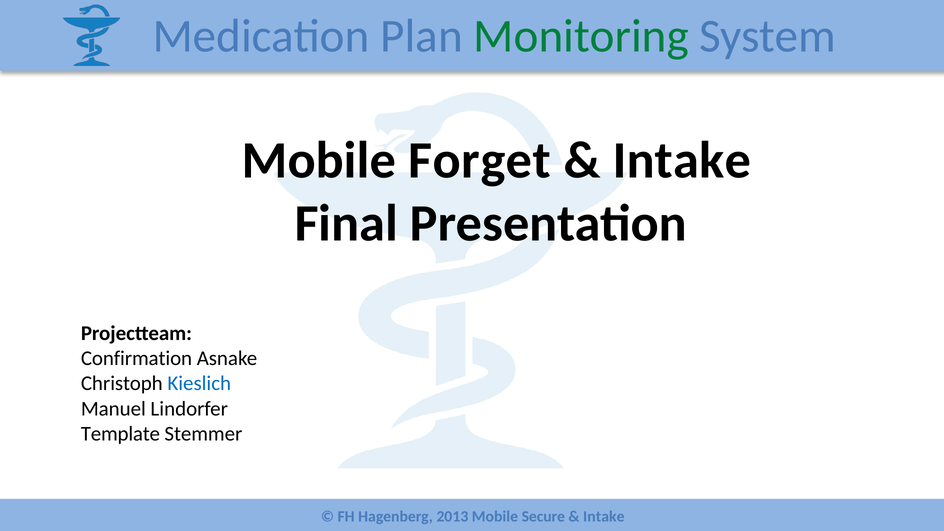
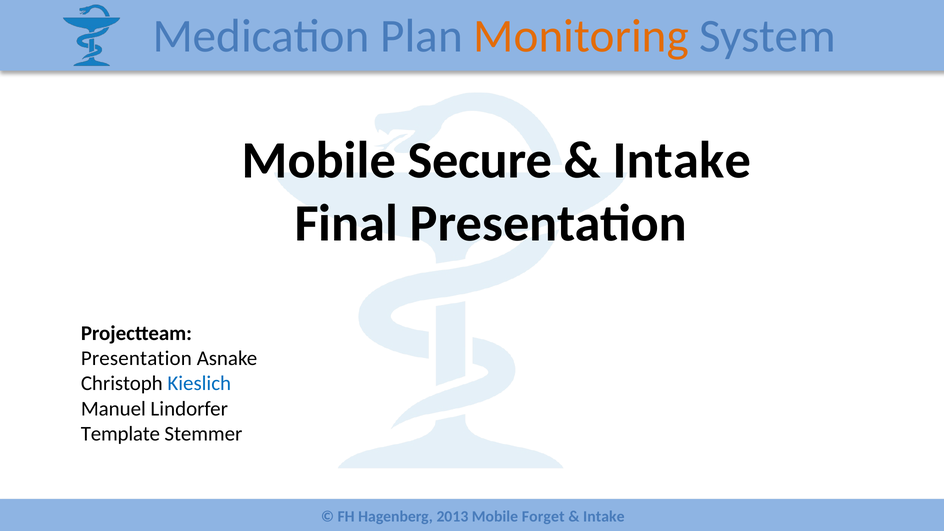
Monitoring colour: green -> orange (581, 36)
Forget: Forget -> Secure (480, 160)
Confirmation: Confirmation -> Presentation (136, 358)
Secure: Secure -> Forget (543, 517)
